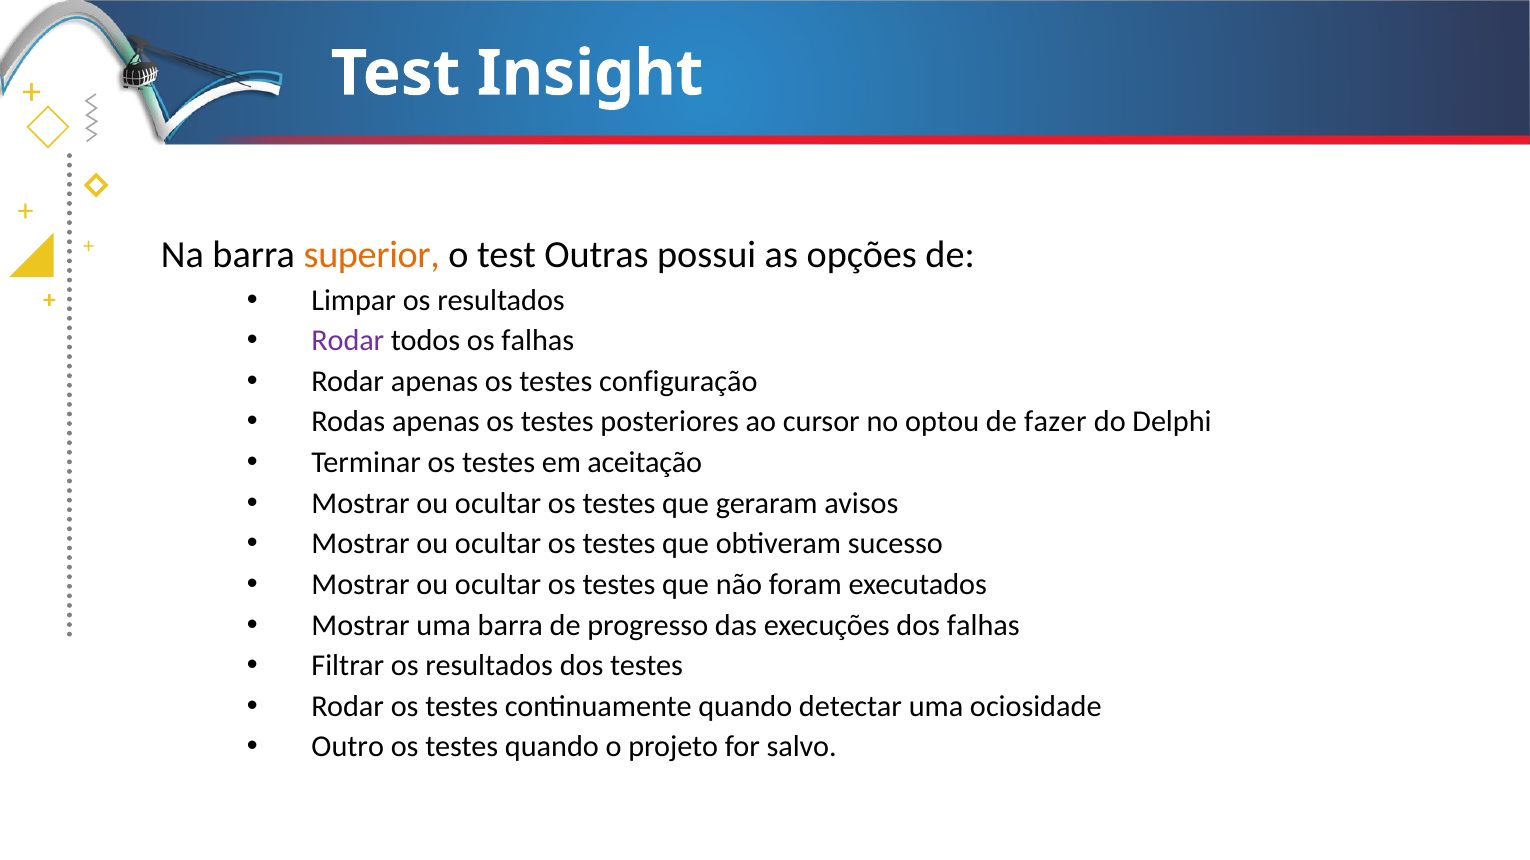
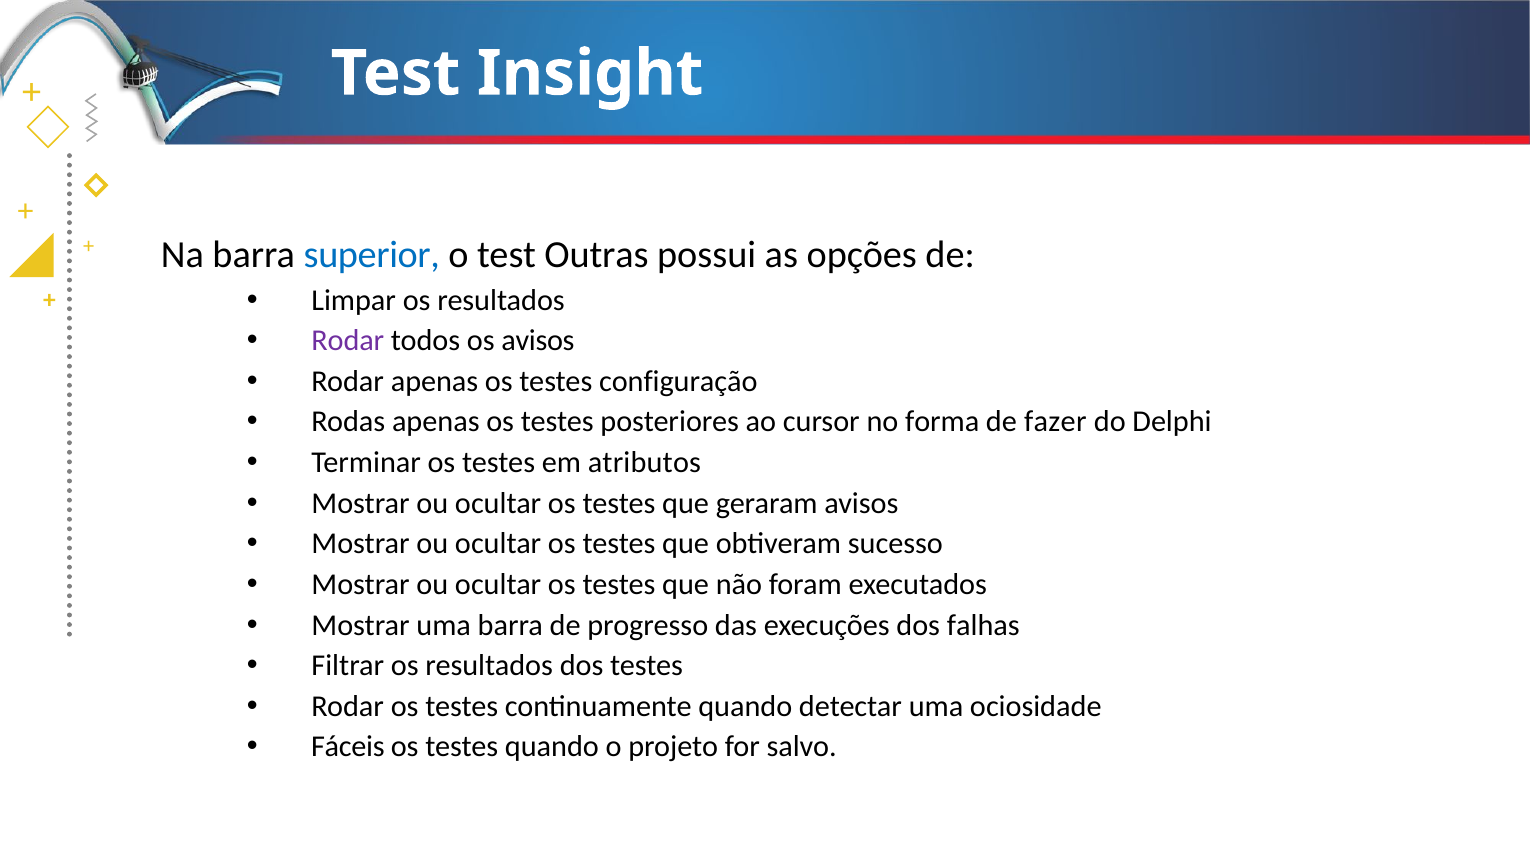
superior colour: orange -> blue (372, 255)
os falhas: falhas -> avisos (538, 341)
optou: optou -> forma (942, 422)
aceitação: aceitação -> atributos (644, 463)
Outro: Outro -> Fáceis (348, 747)
